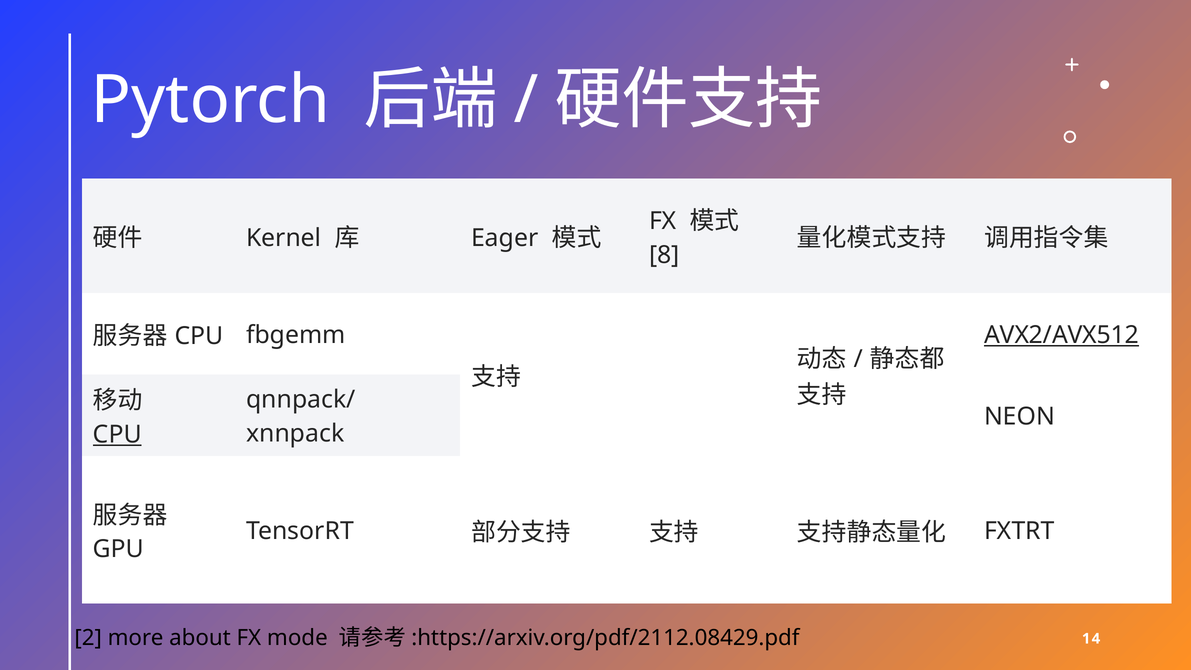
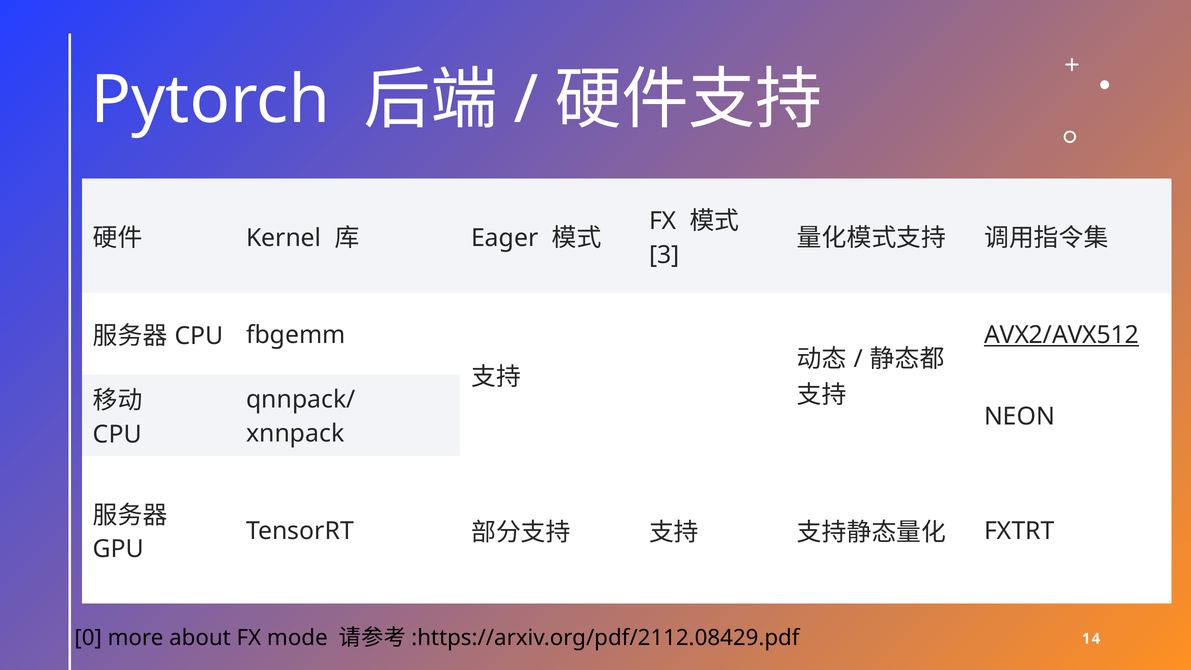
8: 8 -> 3 (664, 255)
CPU underline: present -> none (117, 435)
2: 2 -> 0 (88, 638)
